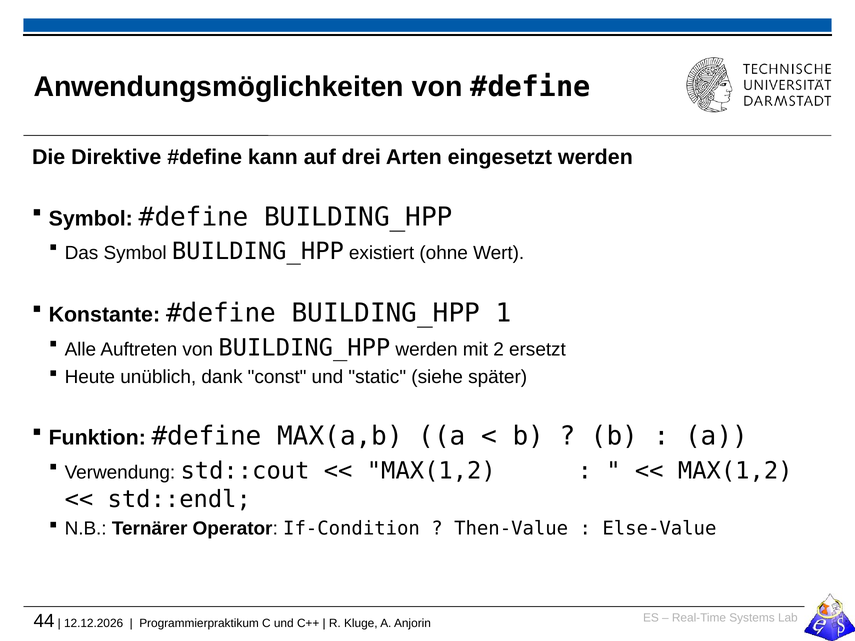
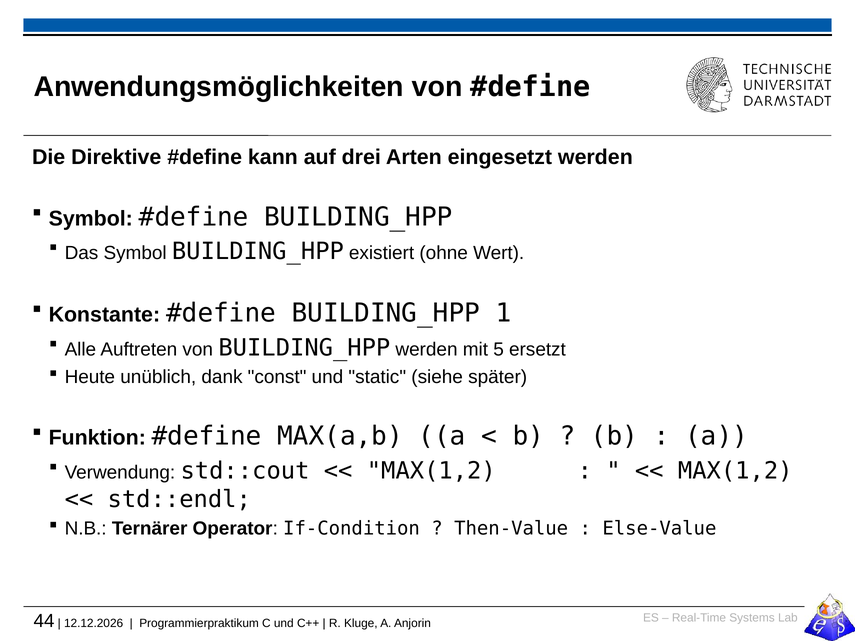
2: 2 -> 5 (499, 350)
